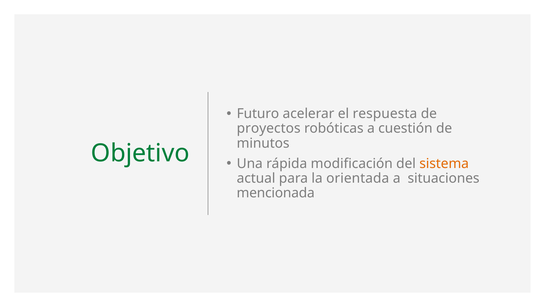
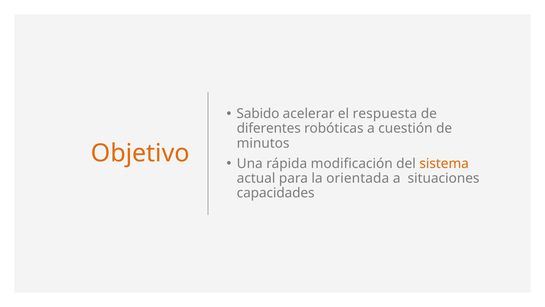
Futuro: Futuro -> Sabido (258, 114)
proyectos: proyectos -> diferentes (269, 128)
Objetivo colour: green -> orange (140, 153)
mencionada: mencionada -> capacidades (276, 193)
